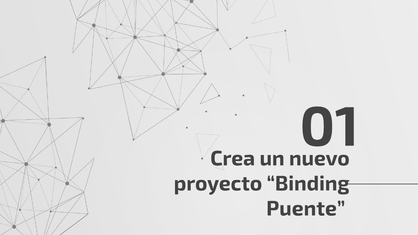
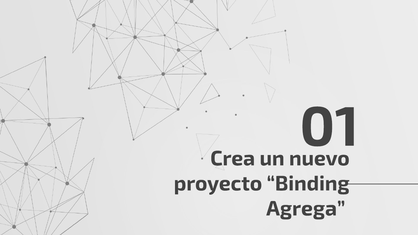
Puente: Puente -> Agrega (306, 209)
